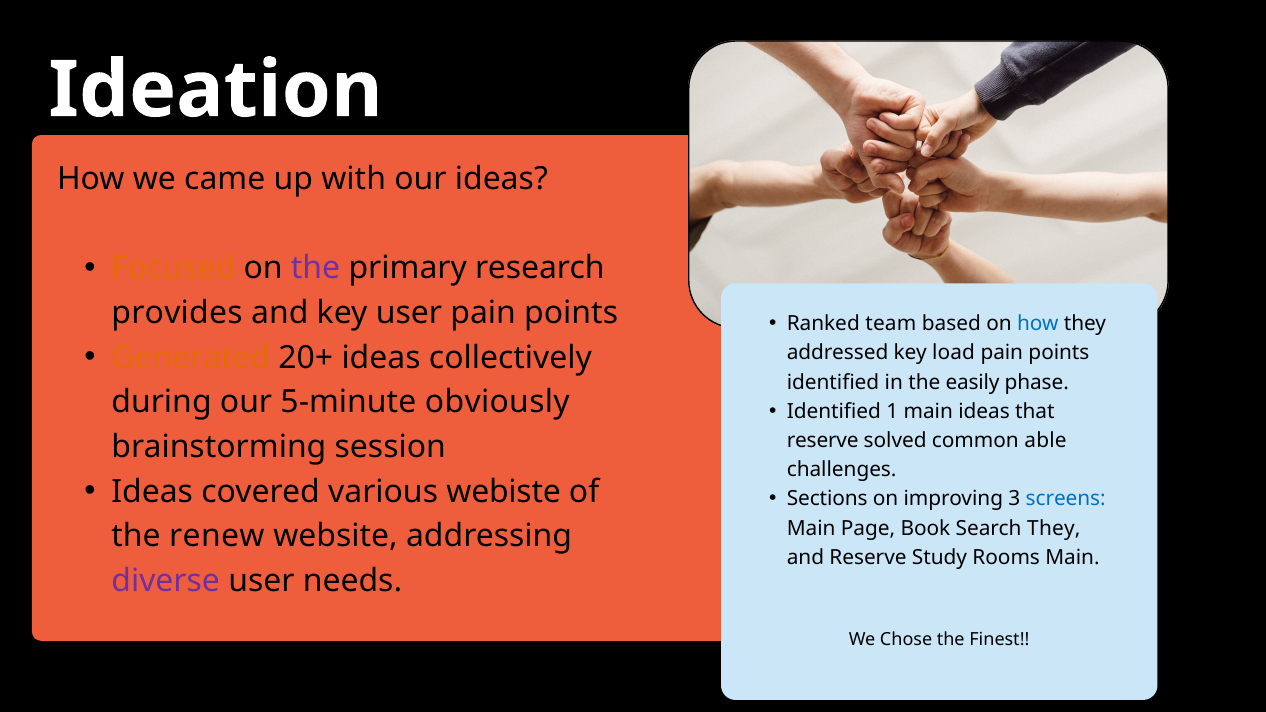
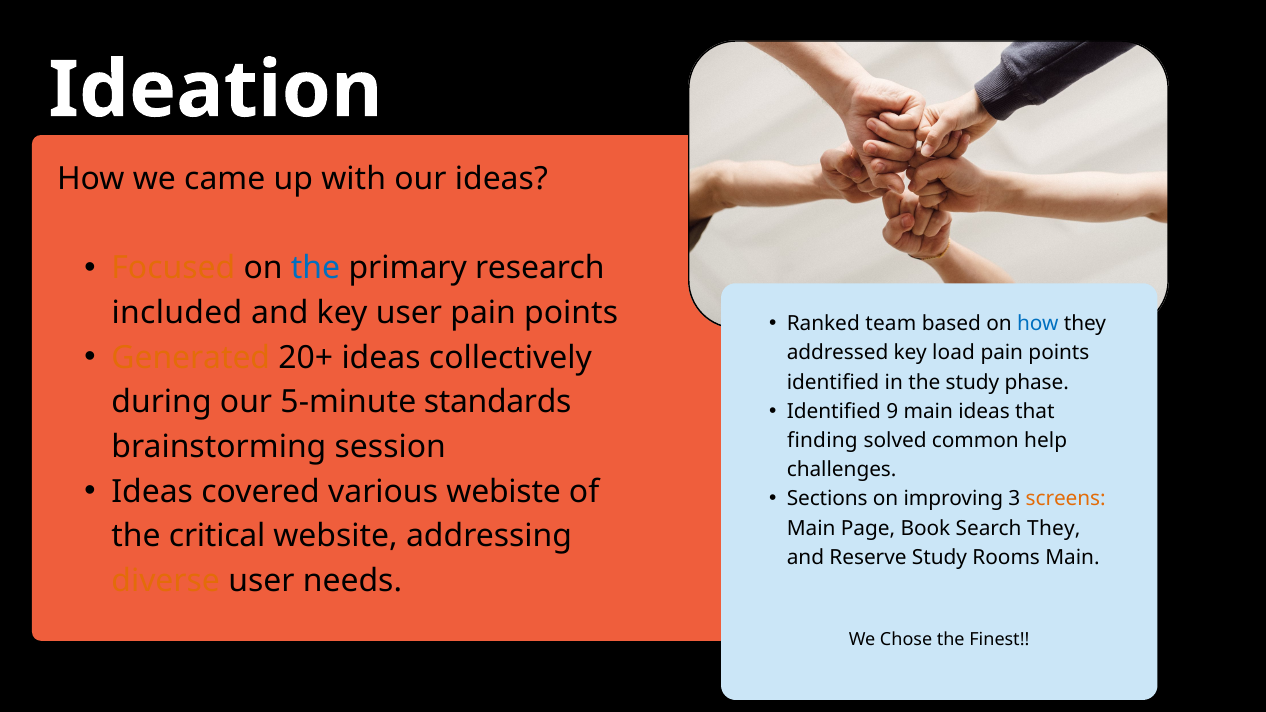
the colour: purple -> blue (316, 268)
provides: provides -> included (177, 313)
the easily: easily -> study (972, 382)
obviously: obviously -> standards (498, 402)
1: 1 -> 9 (892, 412)
reserve: reserve -> finding (822, 441)
able: able -> help (1046, 441)
screens colour: blue -> orange (1066, 499)
renew: renew -> critical (217, 537)
diverse colour: purple -> orange (166, 581)
